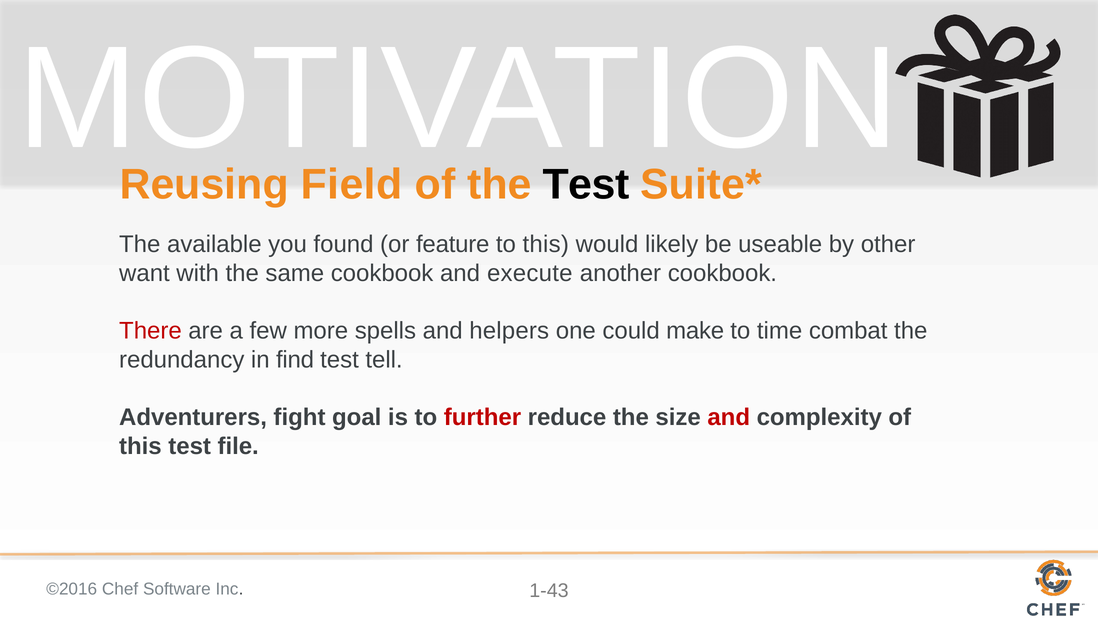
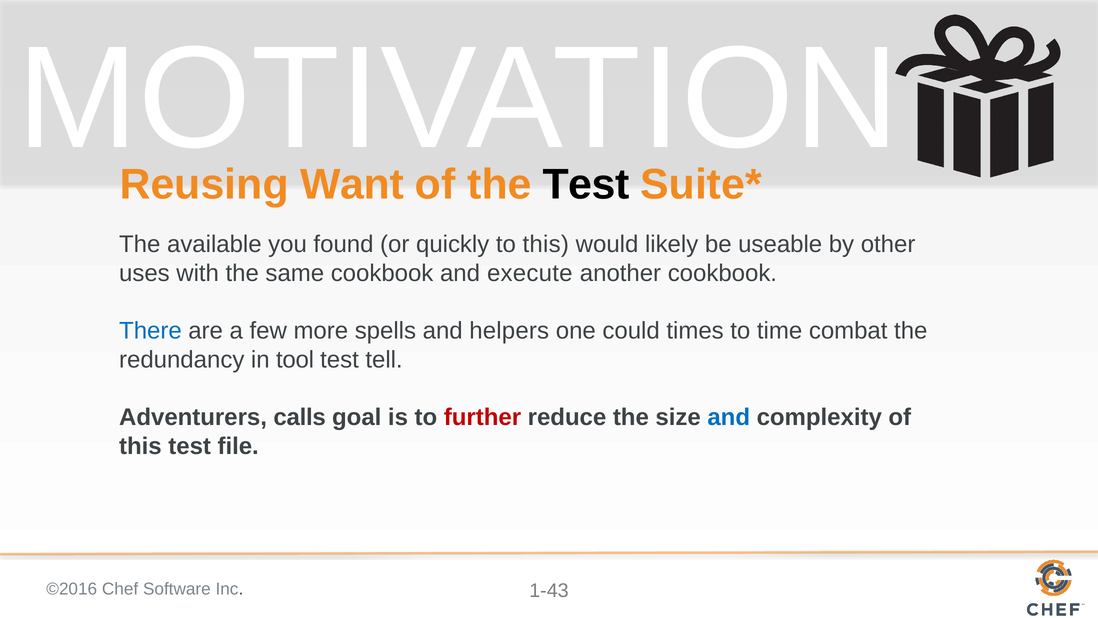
Field: Field -> Want (352, 185)
feature: feature -> quickly (453, 244)
want: want -> uses (144, 273)
There colour: red -> blue (150, 331)
make: make -> times (695, 331)
find: find -> tool (295, 359)
fight: fight -> calls (300, 417)
and colour: red -> blue (729, 417)
